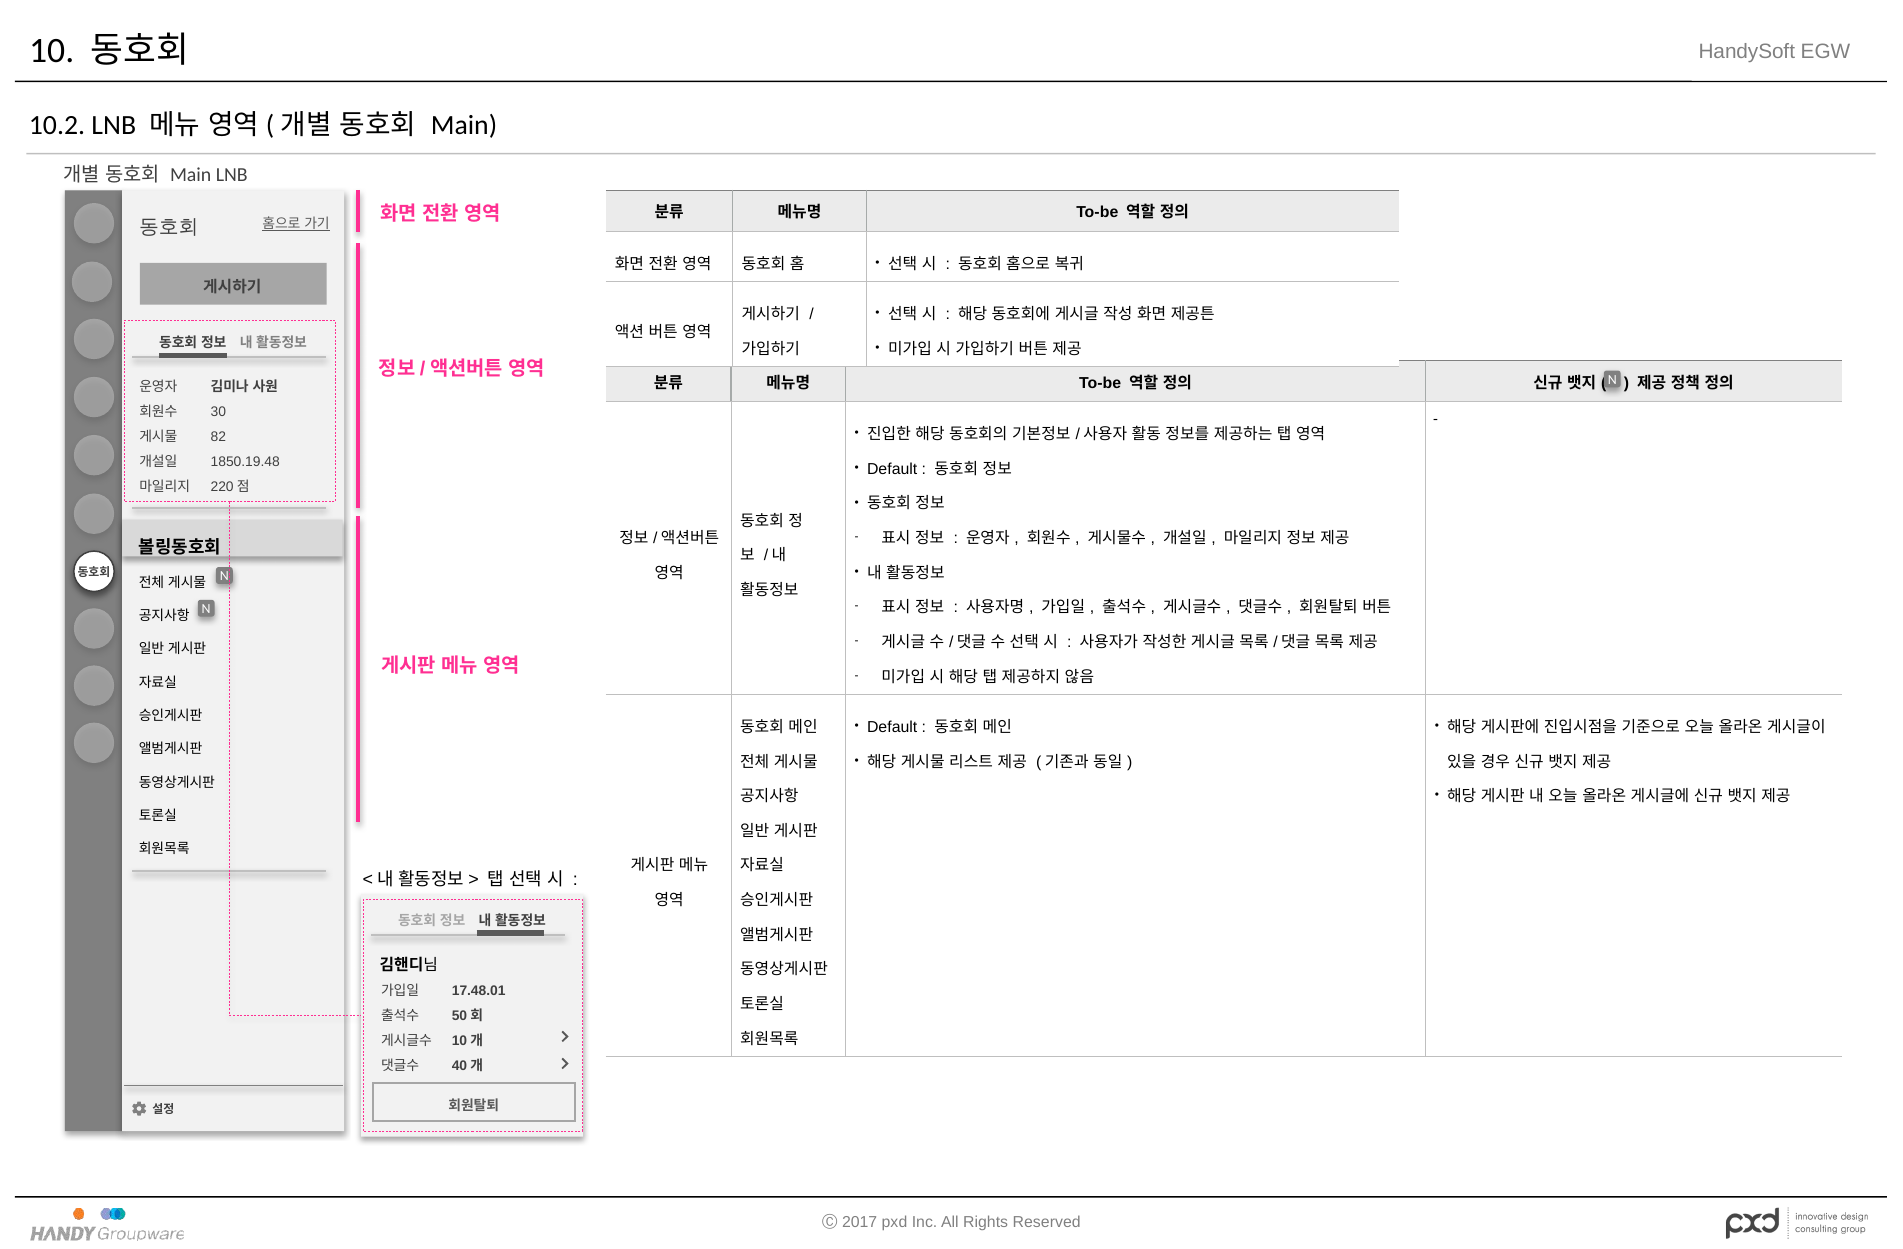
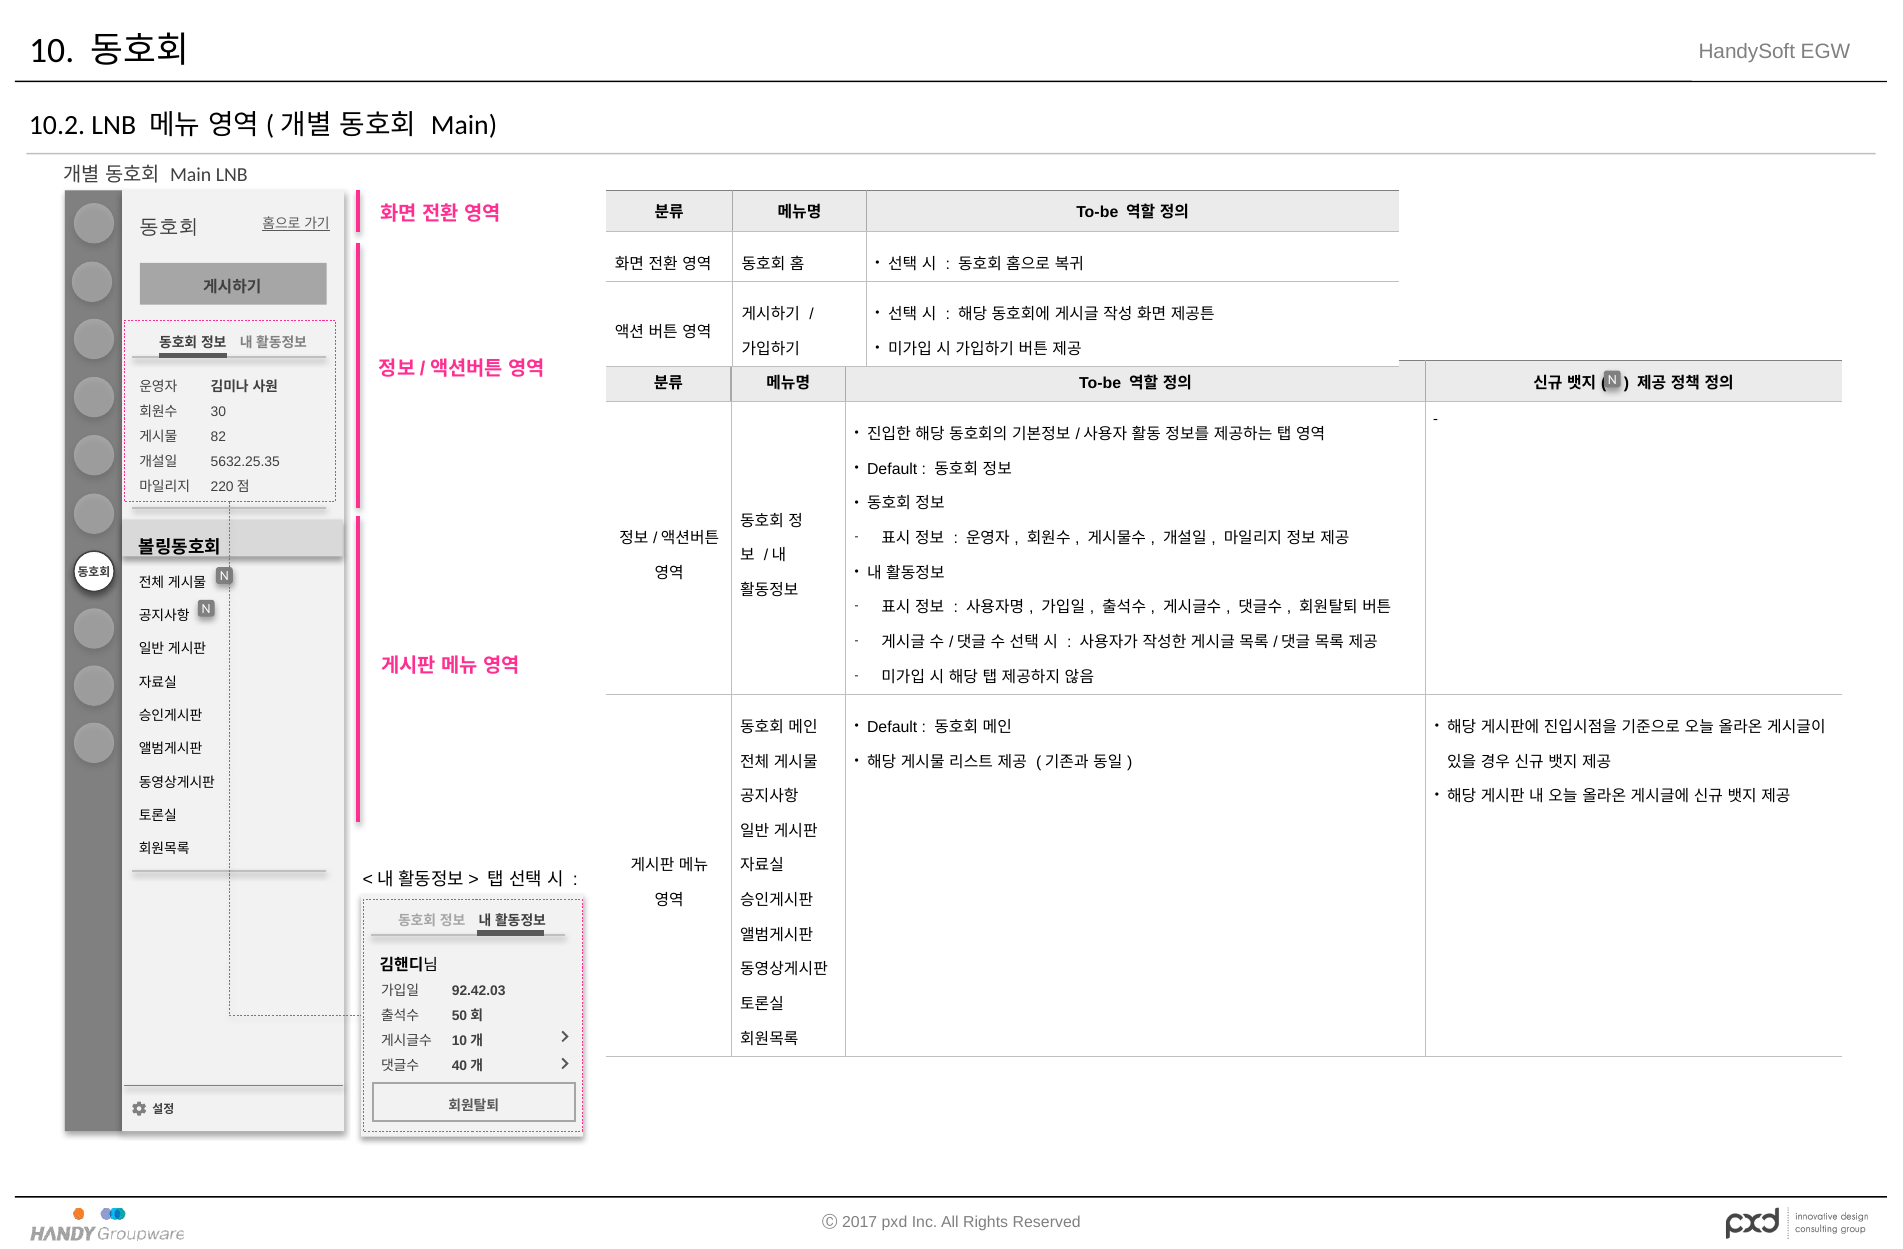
1850.19.48: 1850.19.48 -> 5632.25.35 (245, 462)
17.48.01: 17.48.01 -> 92.42.03 (479, 991)
